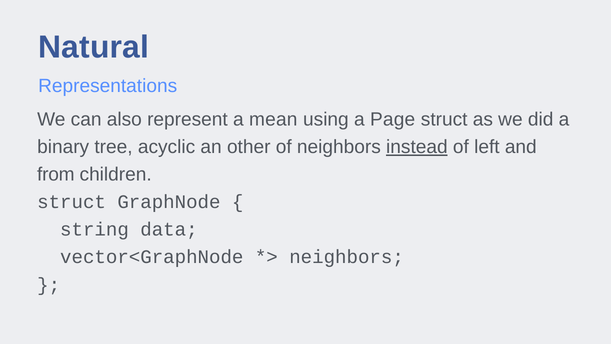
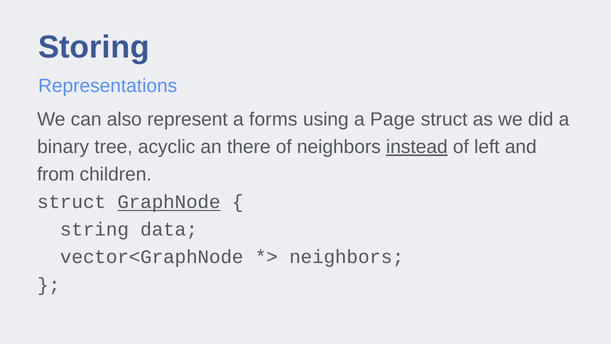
Natural: Natural -> Storing (94, 47)
mean: mean -> forms (273, 119)
other: other -> there (249, 147)
GraphNode underline: none -> present (169, 202)
